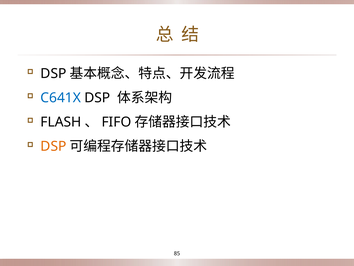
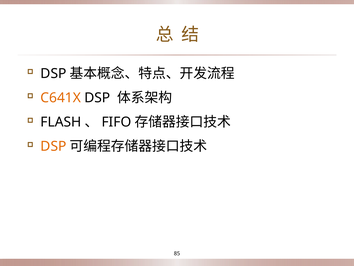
C641X colour: blue -> orange (61, 98)
